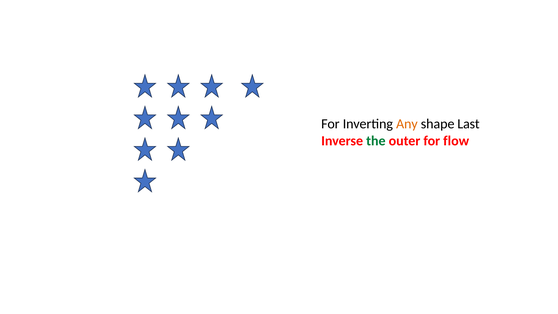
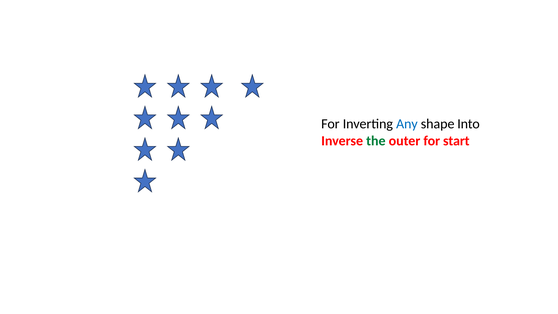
Any colour: orange -> blue (407, 124)
Last: Last -> Into (469, 124)
flow: flow -> start (456, 141)
